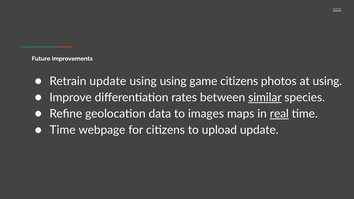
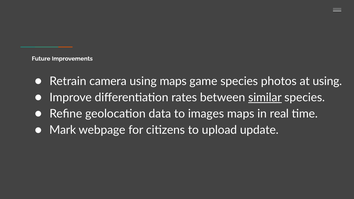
Retrain update: update -> camera (108, 81)
using using: using -> maps (173, 81)
game citizens: citizens -> species (239, 81)
real underline: present -> none (279, 114)
Time: Time -> Mark (63, 130)
